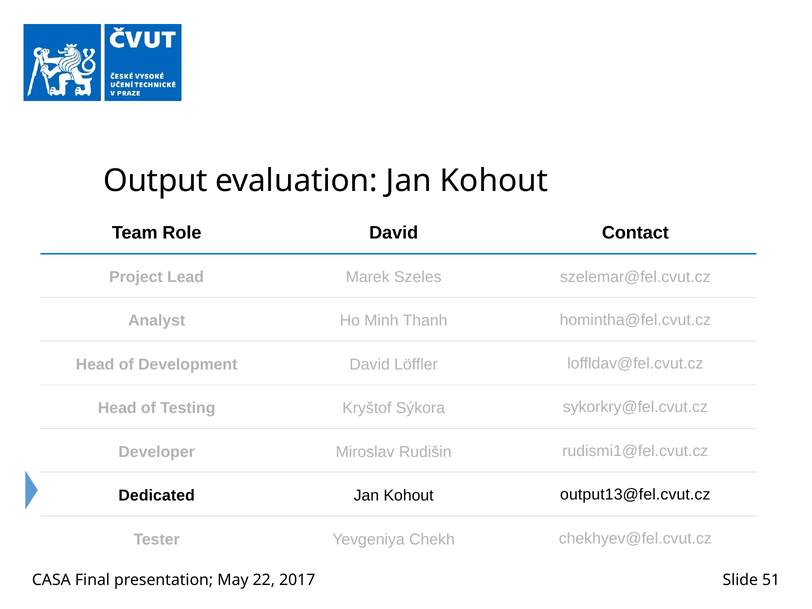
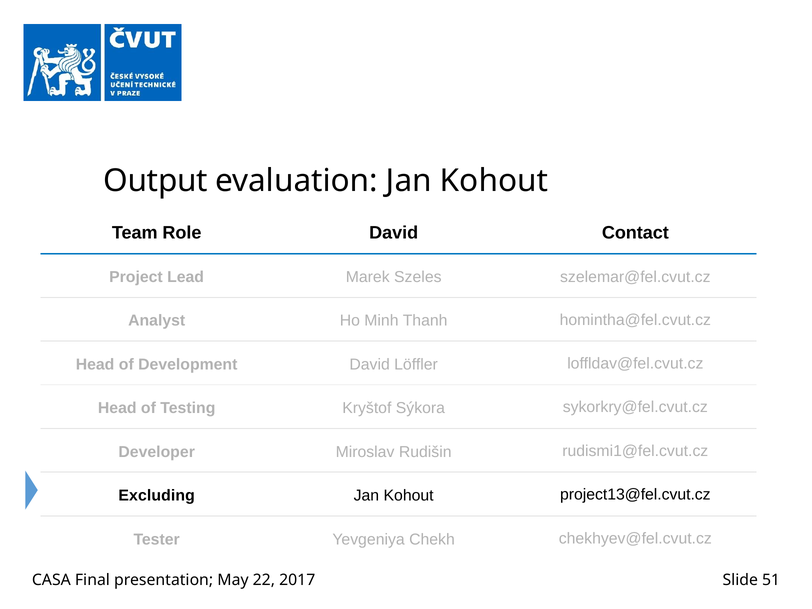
Dedicated: Dedicated -> Excluding (157, 496)
output13@fel.cvut.cz: output13@fel.cvut.cz -> project13@fel.cvut.cz (635, 495)
